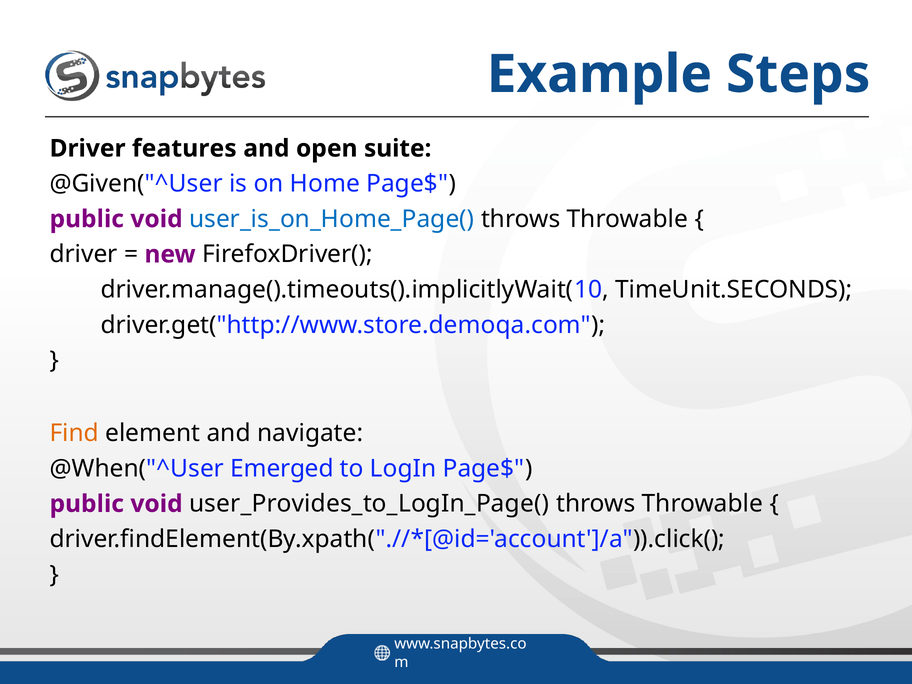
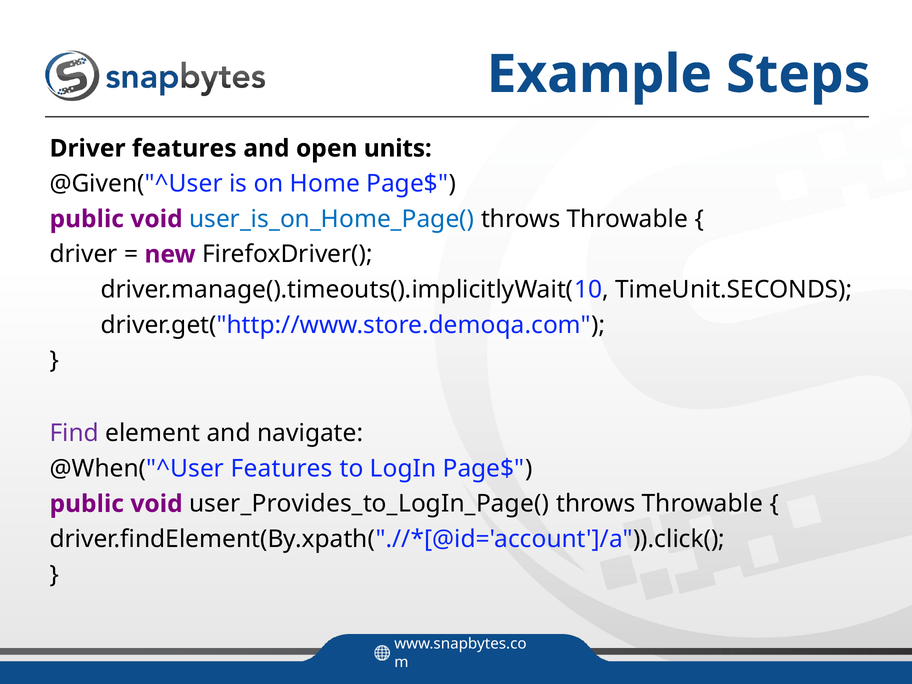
suite: suite -> units (398, 148)
Find colour: orange -> purple (74, 433)
@When("^User Emerged: Emerged -> Features (282, 469)
